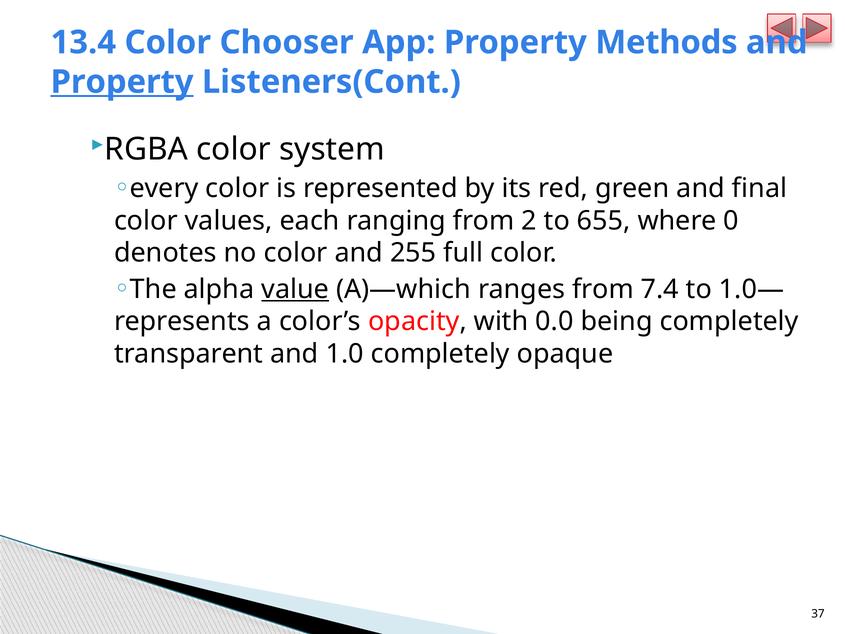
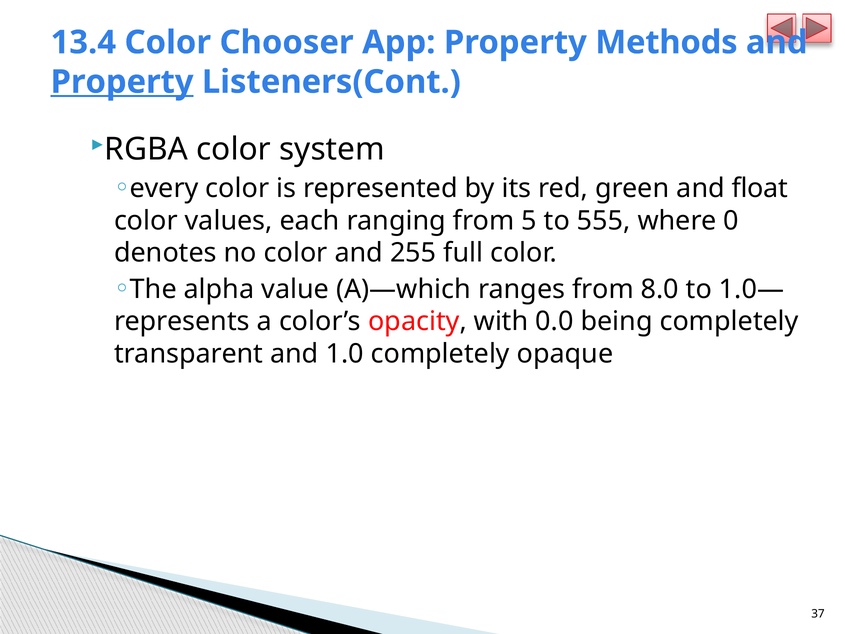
final: final -> float (760, 188)
2: 2 -> 5 (529, 221)
655: 655 -> 555 (604, 221)
value underline: present -> none (295, 289)
7.4: 7.4 -> 8.0 (660, 289)
